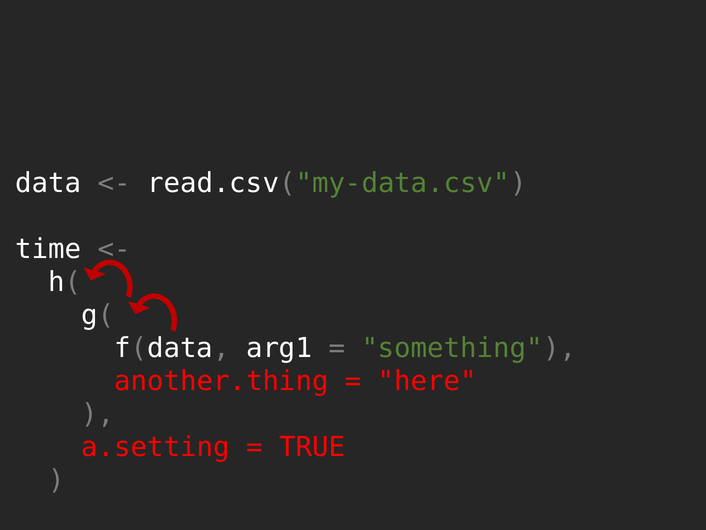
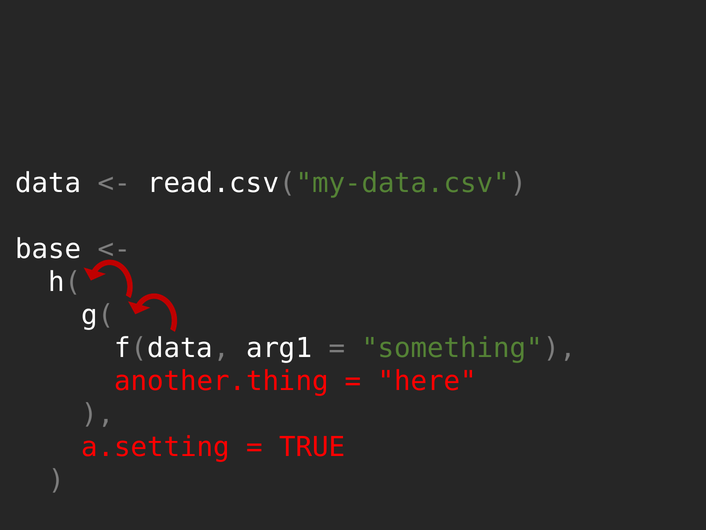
time: time -> base (48, 249)
